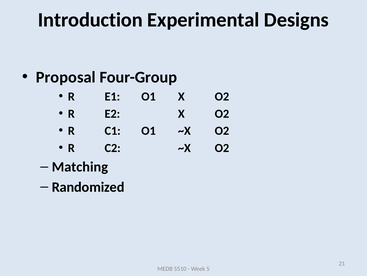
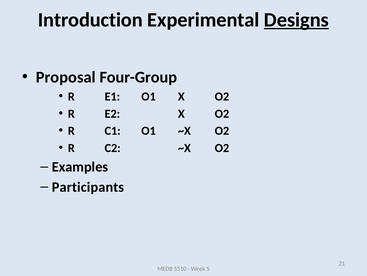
Designs underline: none -> present (296, 20)
Matching: Matching -> Examples (80, 167)
Randomized: Randomized -> Participants (88, 187)
